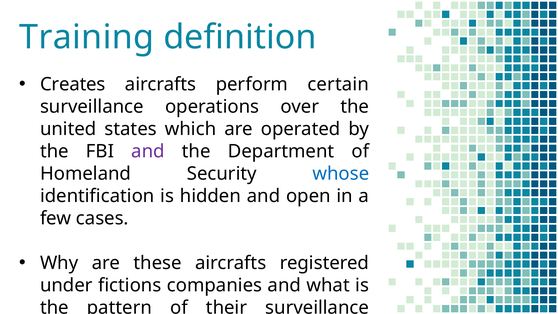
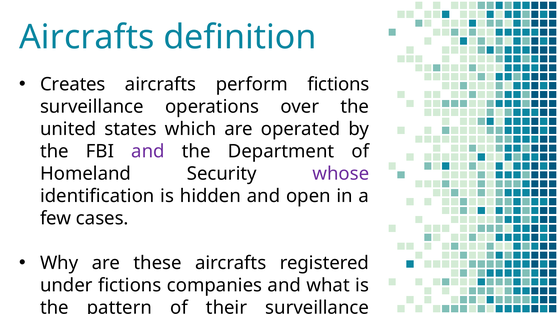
Training: Training -> Aircrafts (87, 37)
perform certain: certain -> fictions (338, 84)
whose colour: blue -> purple (341, 174)
